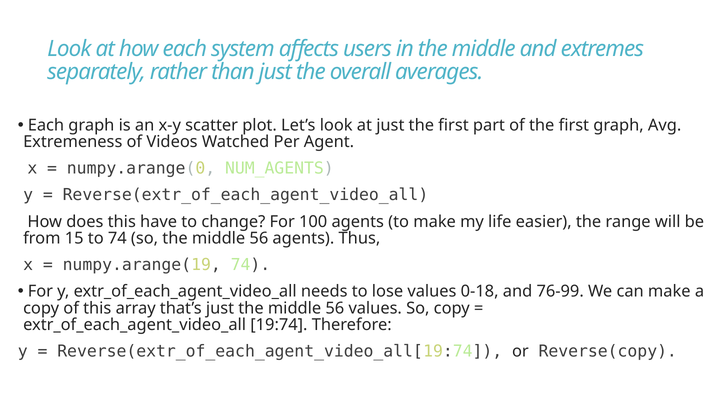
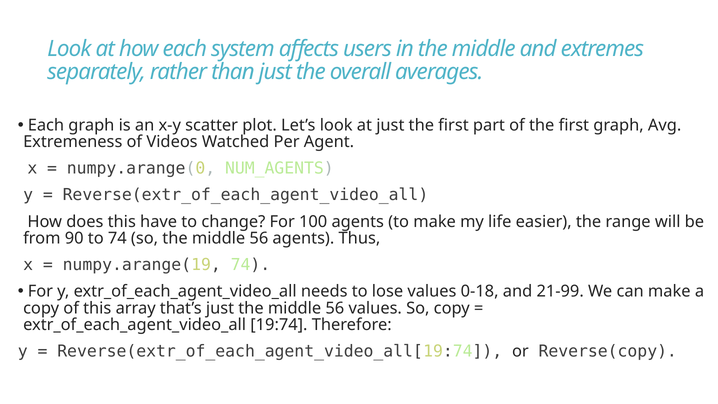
15: 15 -> 90 (74, 238)
76-99: 76-99 -> 21-99 (560, 291)
